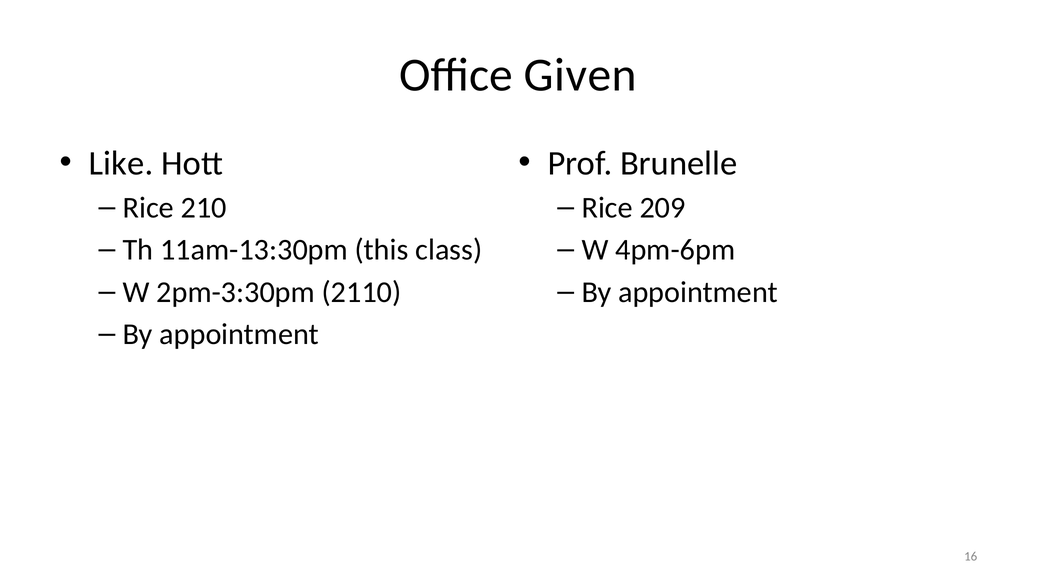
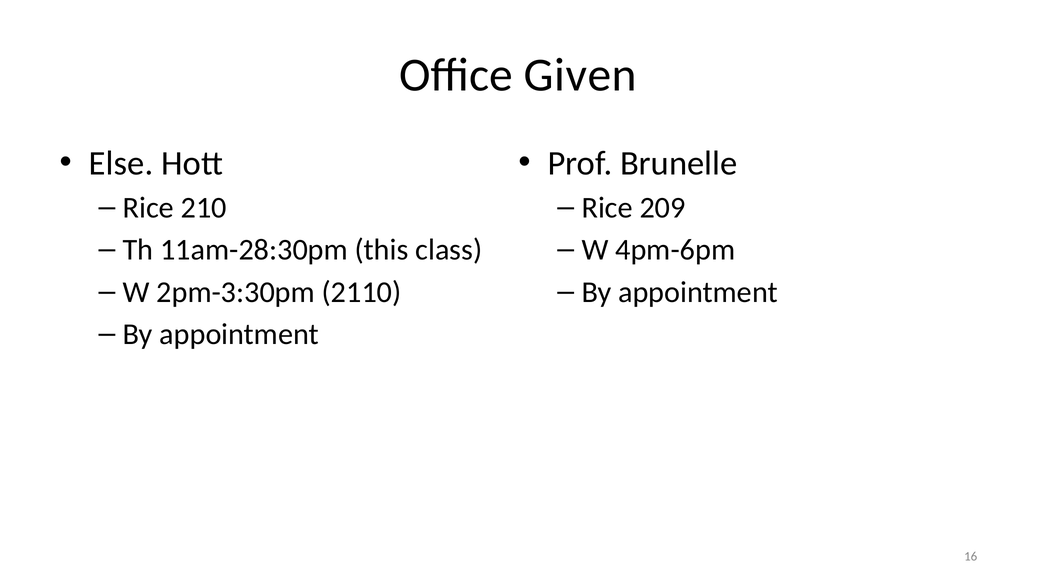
Like: Like -> Else (121, 163)
11am-13:30pm: 11am-13:30pm -> 11am-28:30pm (254, 250)
